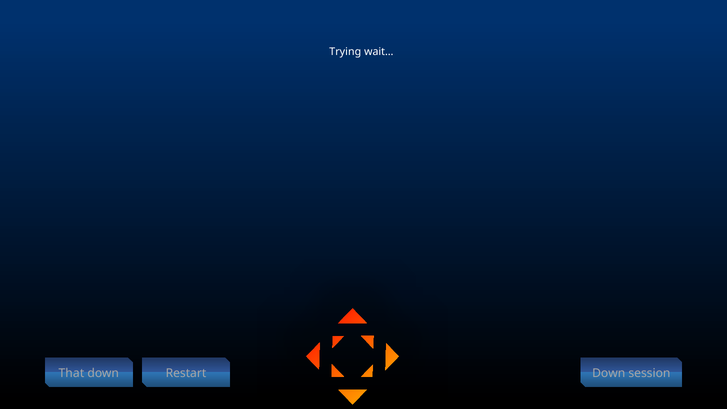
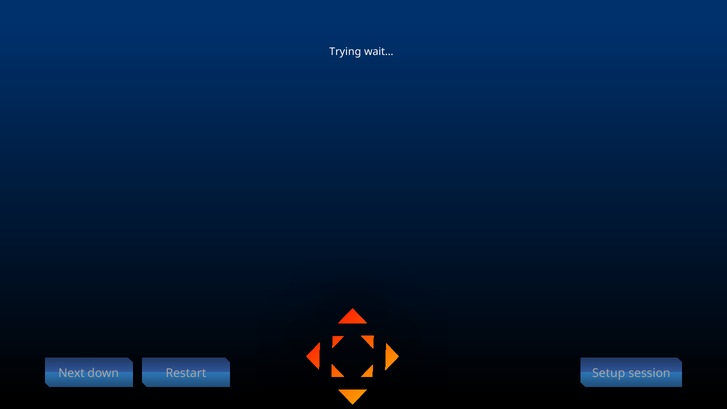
That: That -> Next (71, 373)
Restart Down: Down -> Setup (609, 373)
